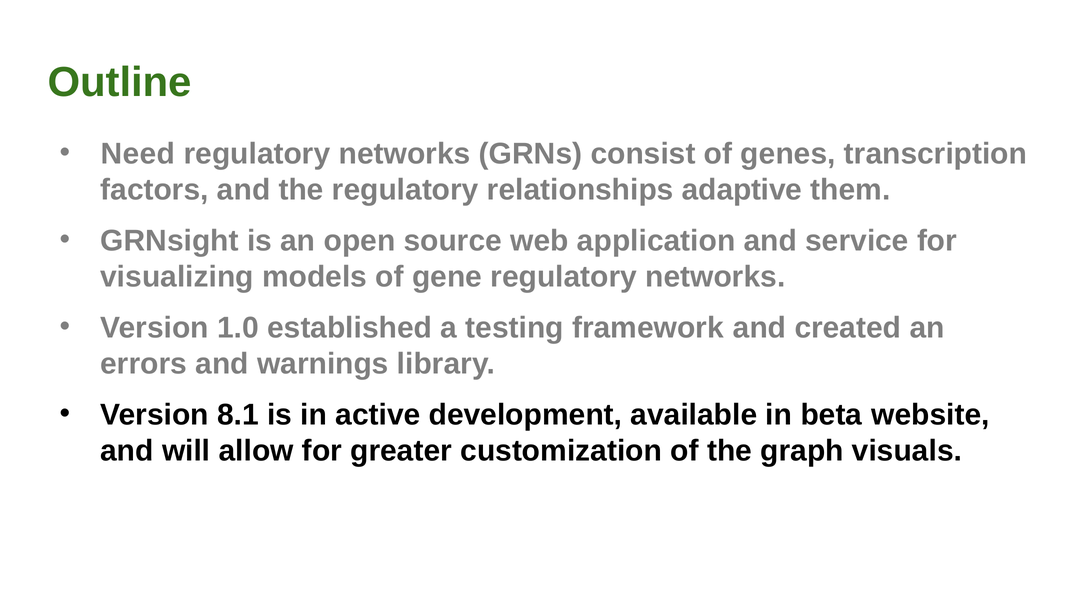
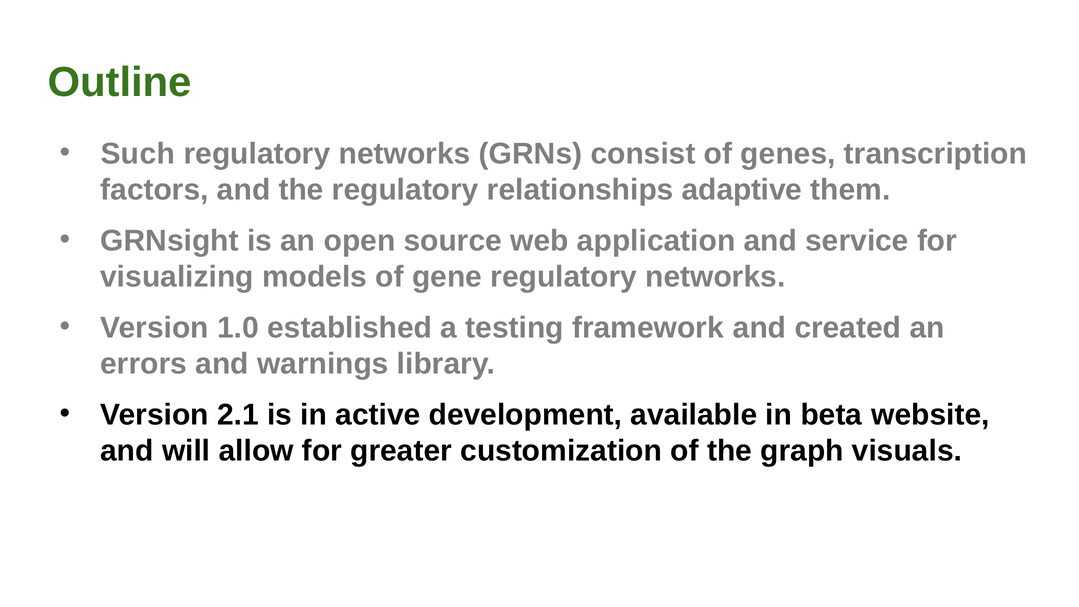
Need: Need -> Such (138, 154)
8.1: 8.1 -> 2.1 (238, 415)
